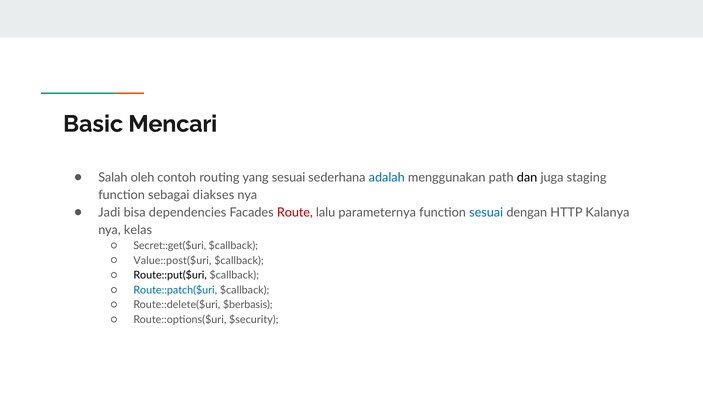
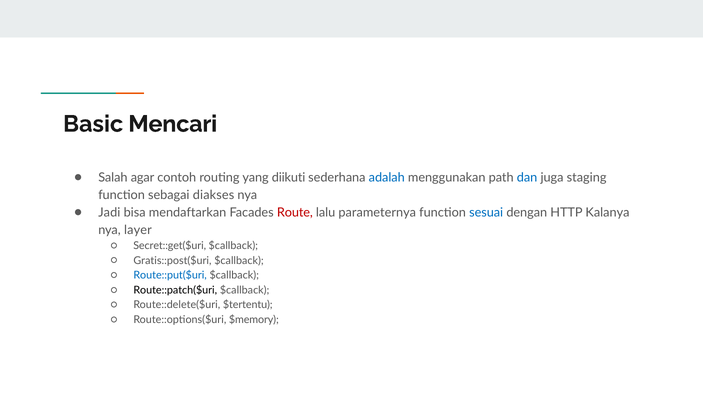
oleh: oleh -> agar (143, 178)
yang sesuai: sesuai -> diikuti (289, 178)
dan colour: black -> blue (527, 178)
dependencies: dependencies -> mendaftarkan (188, 213)
kelas: kelas -> layer (138, 230)
Value::post($uri: Value::post($uri -> Gratis::post($uri (172, 261)
Route::put($uri colour: black -> blue (170, 276)
Route::patch($uri colour: blue -> black (175, 290)
$berbasis: $berbasis -> $tertentu (248, 305)
$security: $security -> $memory (254, 320)
